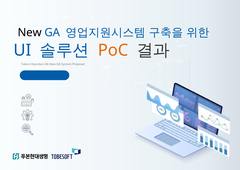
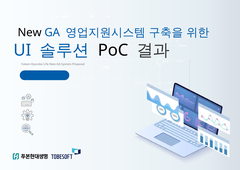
PoC colour: orange -> black (113, 50)
